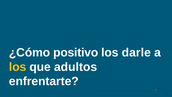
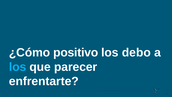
darle: darle -> debo (136, 52)
los colour: yellow -> light blue (18, 67)
adultos: adultos -> parecer (76, 67)
